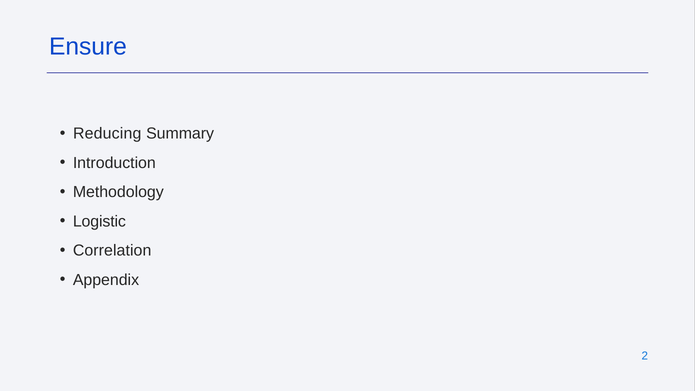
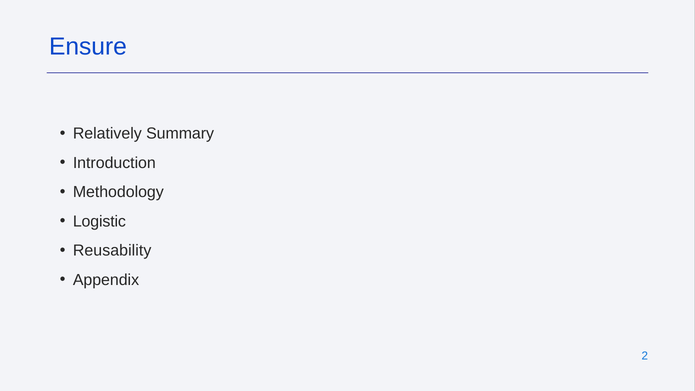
Reducing: Reducing -> Relatively (107, 134)
Correlation: Correlation -> Reusability (112, 251)
